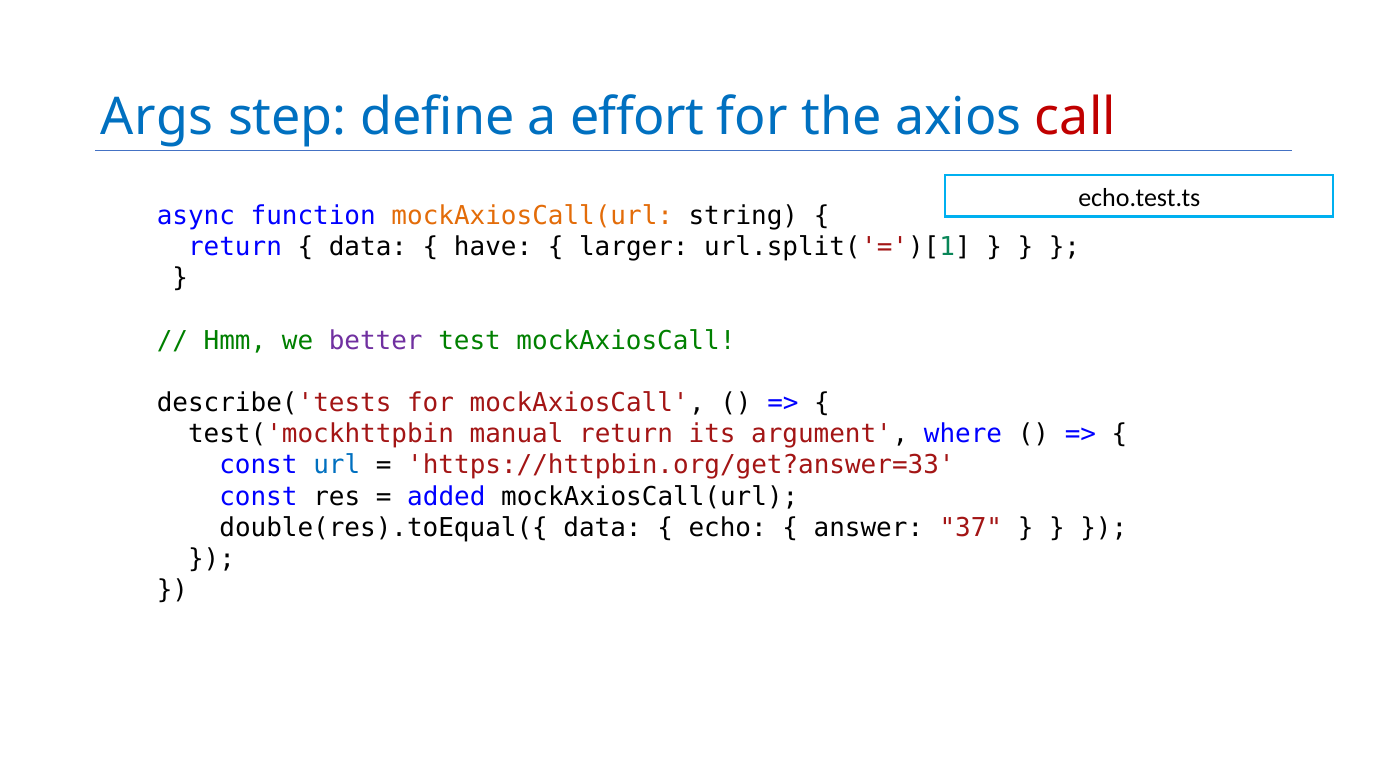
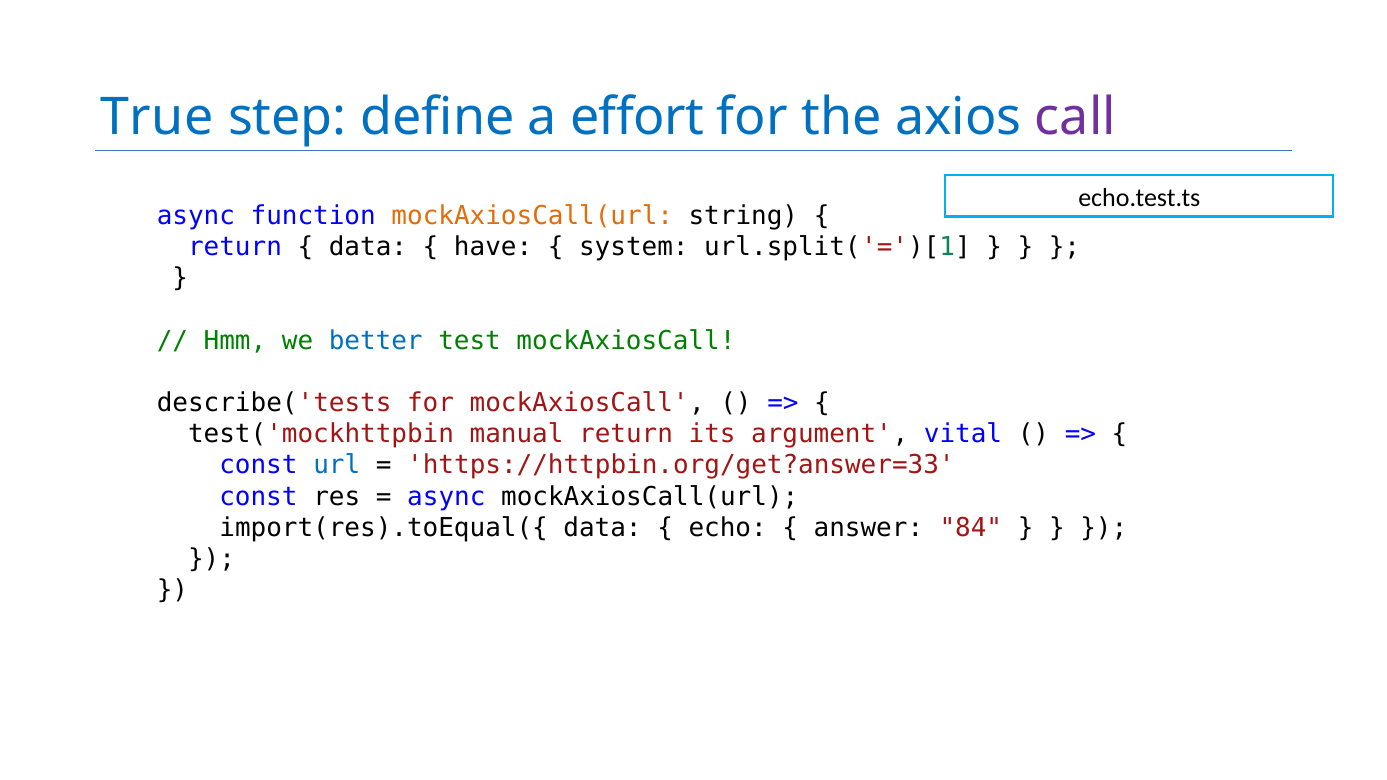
Args: Args -> True (157, 117)
call colour: red -> purple (1075, 117)
larger: larger -> system (634, 247)
better colour: purple -> blue (376, 341)
where: where -> vital (963, 434)
added: added -> async (446, 497)
double(res).toEqual({: double(res).toEqual({ -> import(res).toEqual({ (384, 528)
37: 37 -> 84 (971, 528)
